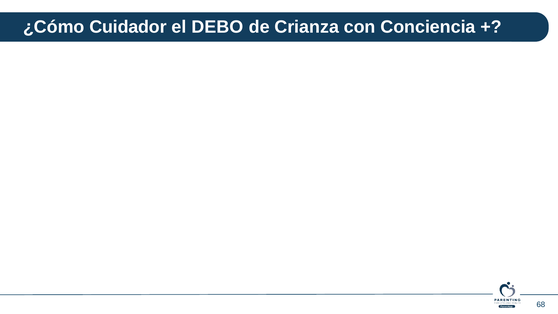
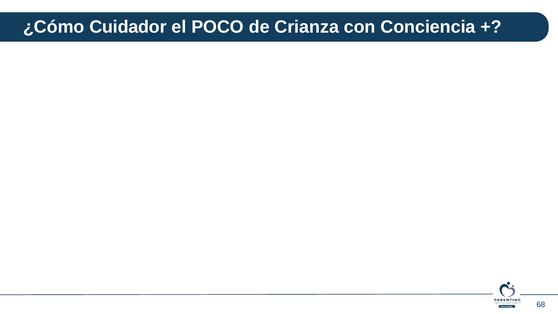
DEBO: DEBO -> POCO (218, 27)
